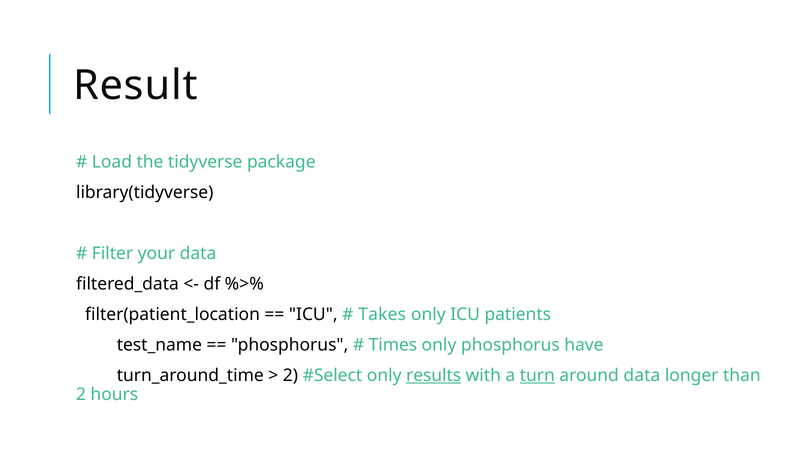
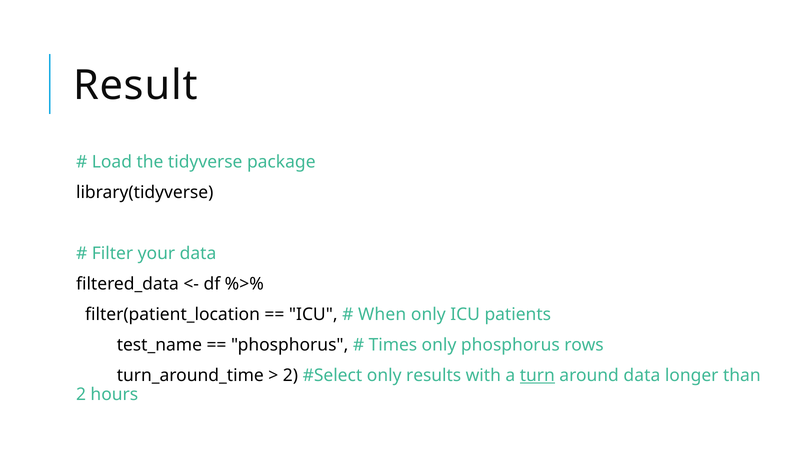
Takes: Takes -> When (382, 314)
have: have -> rows (584, 345)
results underline: present -> none (434, 375)
